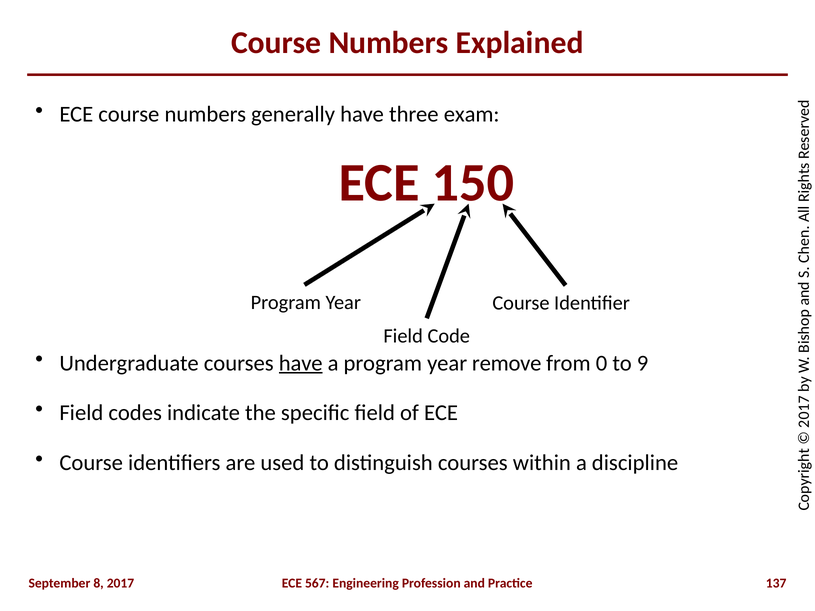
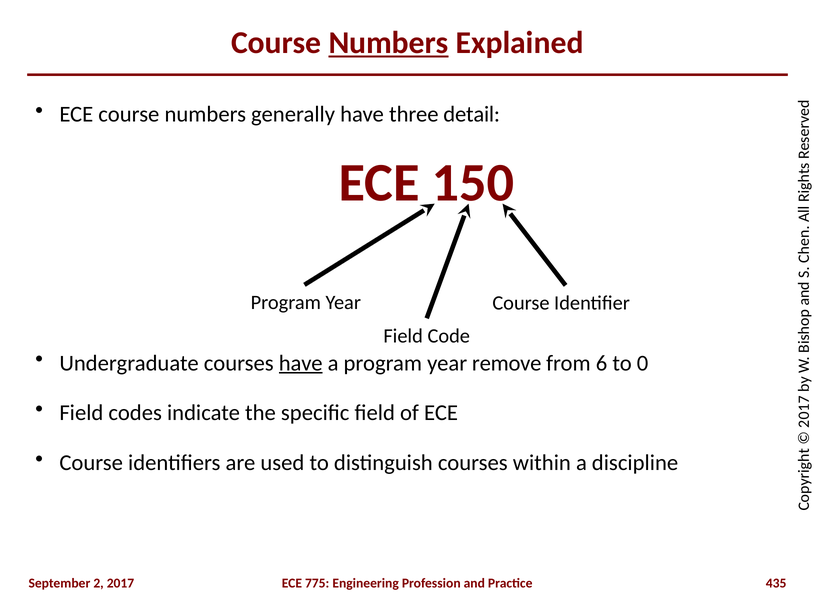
Numbers underline: none -> present (389, 43)
exam: exam -> detail (472, 114)
from 0: 0 -> 6 (602, 363)
to 9: 9 -> 0 (643, 363)
September 8: 8 -> 2 (99, 584)
567: 567 -> 775 (317, 584)
137: 137 -> 435 (776, 584)
